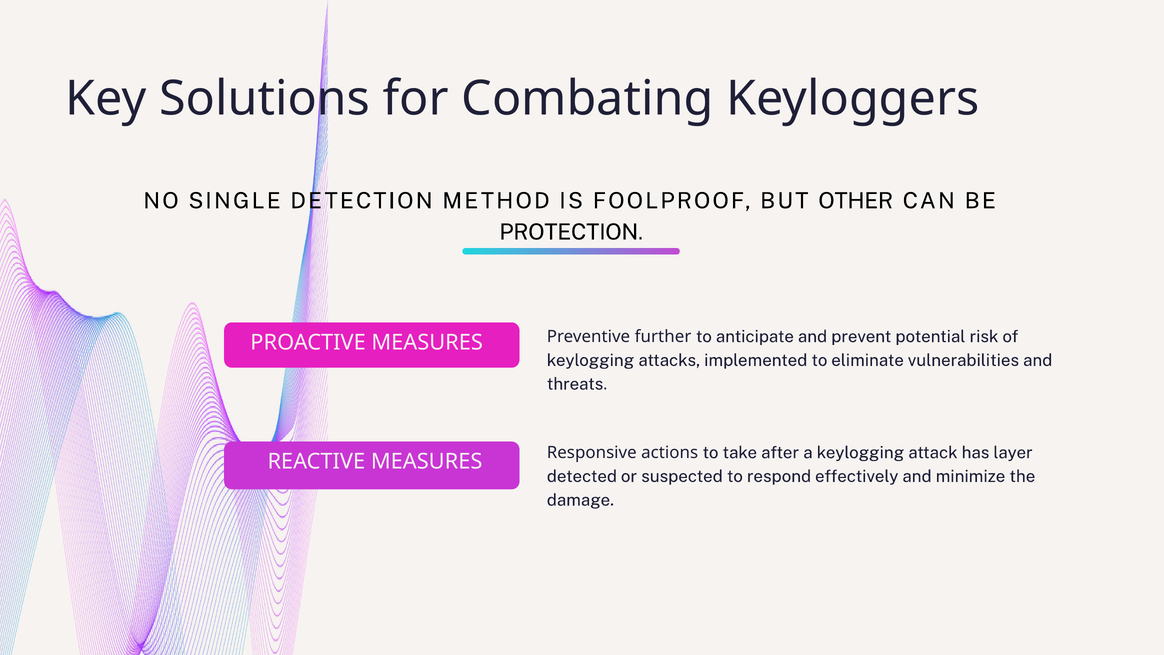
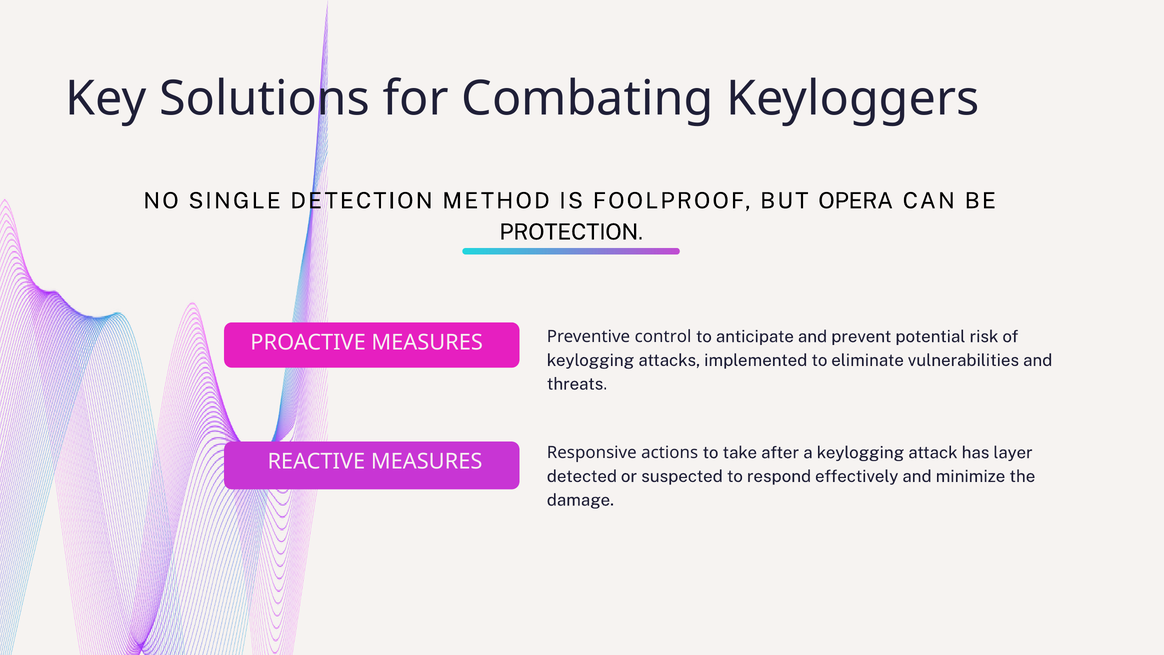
OTHER: OTHER -> OPERA (856, 201)
further: further -> control (663, 336)
